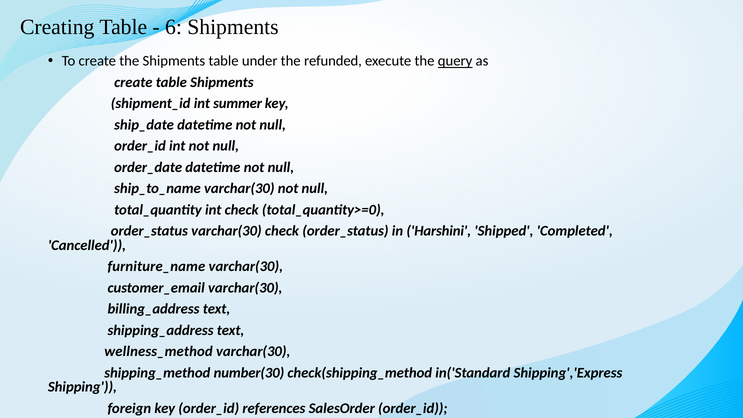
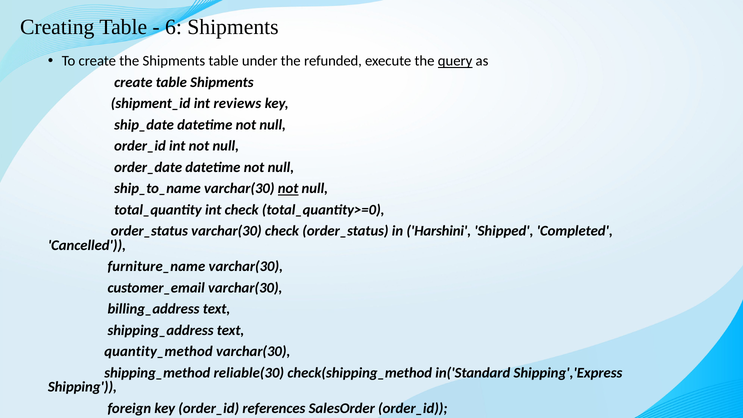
summer: summer -> reviews (237, 104)
not underline: none -> present (288, 189)
wellness_method: wellness_method -> quantity_method (158, 351)
number(30: number(30 -> reliable(30 (249, 373)
